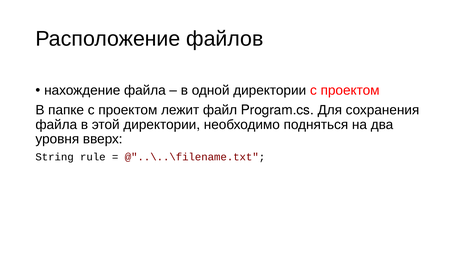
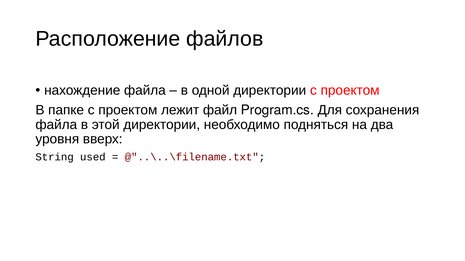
rule: rule -> used (93, 157)
